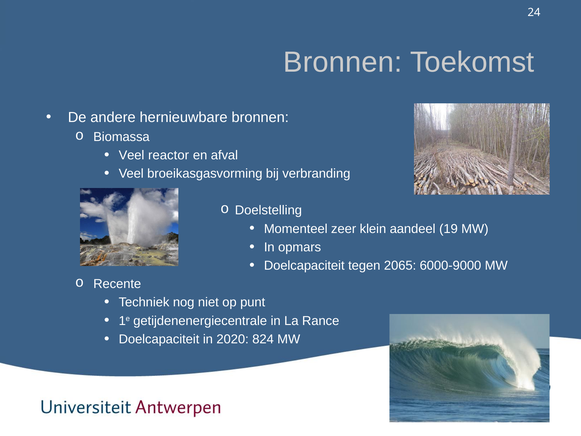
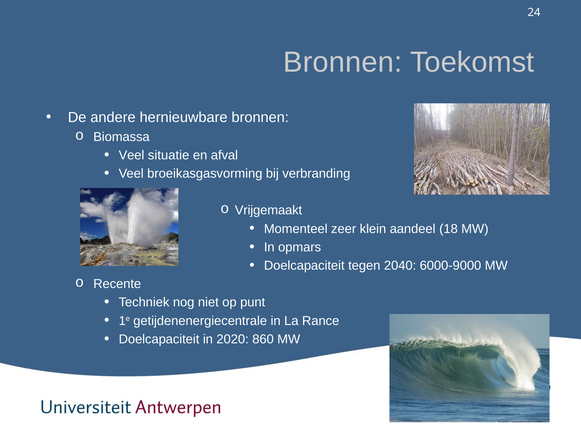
reactor: reactor -> situatie (169, 155)
Doelstelling: Doelstelling -> Vrijgemaakt (268, 210)
19: 19 -> 18 (448, 229)
2065: 2065 -> 2040 (400, 265)
824: 824 -> 860 (263, 339)
